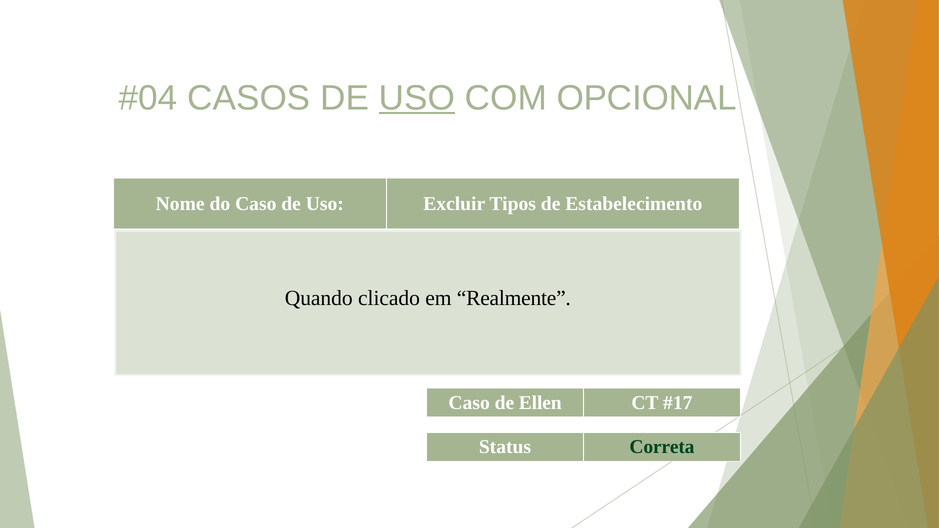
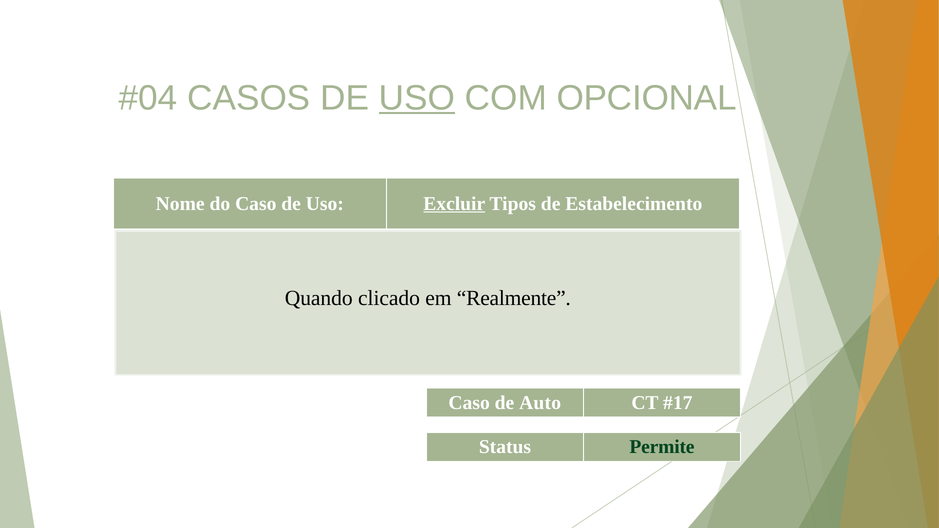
Excluir underline: none -> present (454, 204)
Ellen: Ellen -> Auto (540, 403)
Correta: Correta -> Permite (662, 447)
